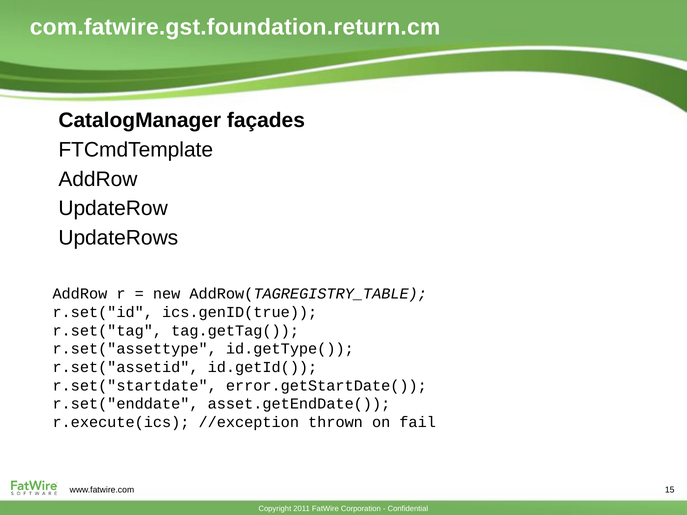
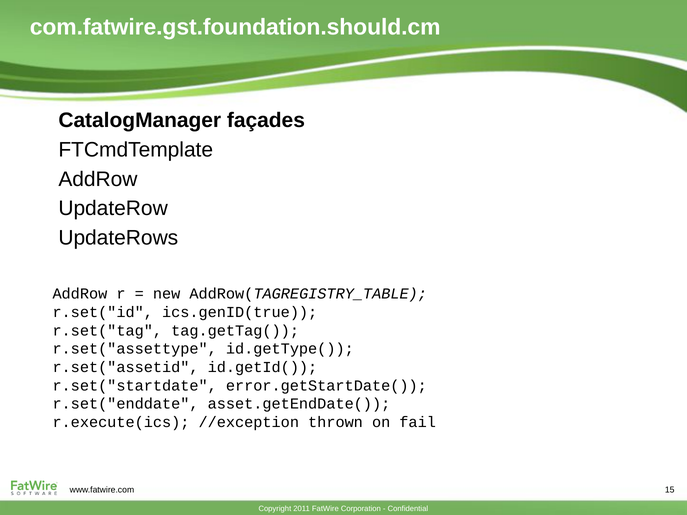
com.fatwire.gst.foundation.return.cm: com.fatwire.gst.foundation.return.cm -> com.fatwire.gst.foundation.should.cm (235, 27)
